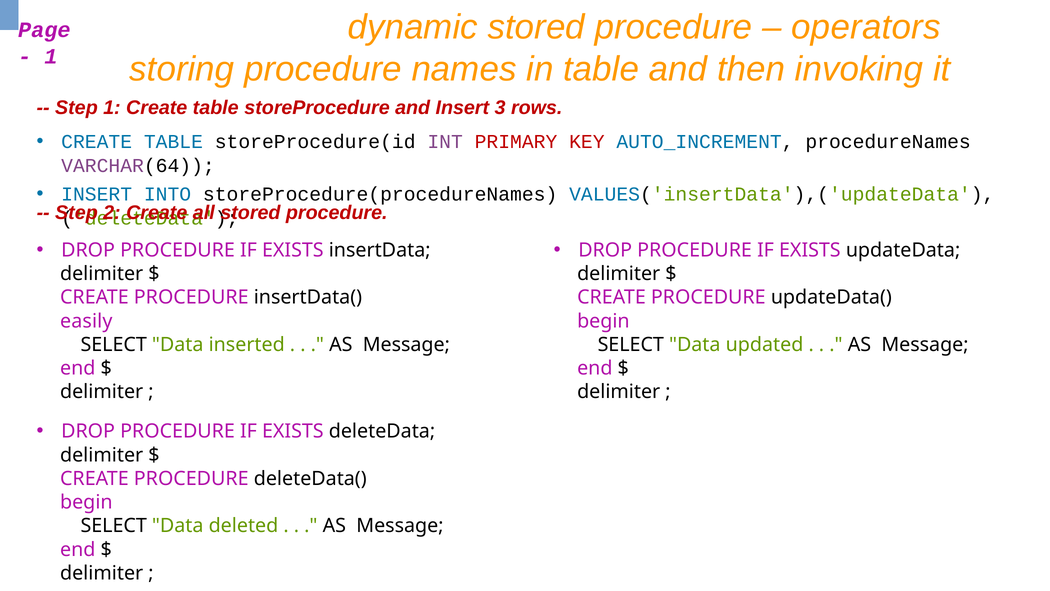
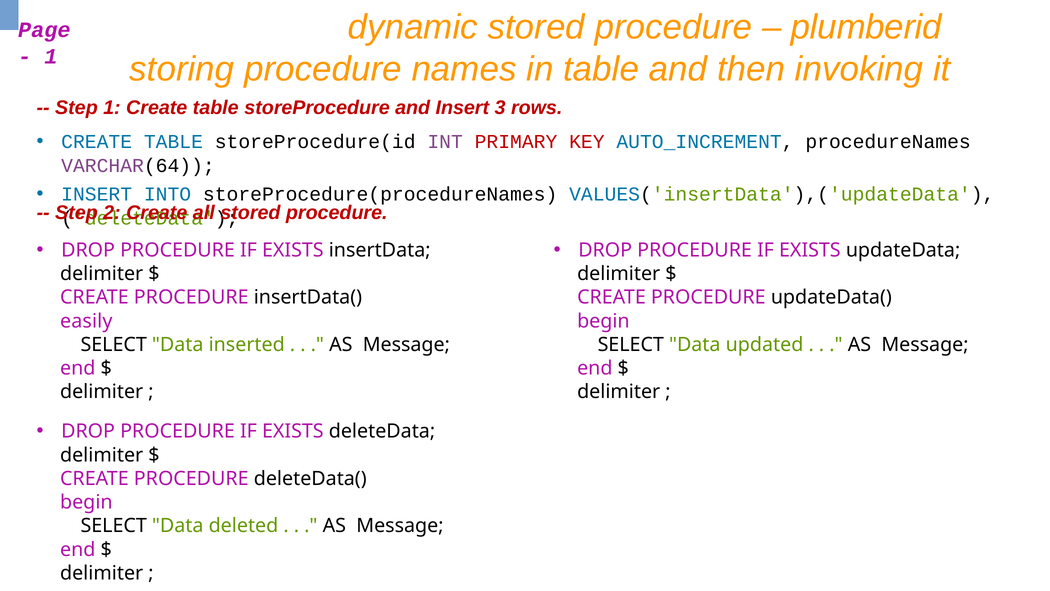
operators: operators -> plumberid (866, 27)
